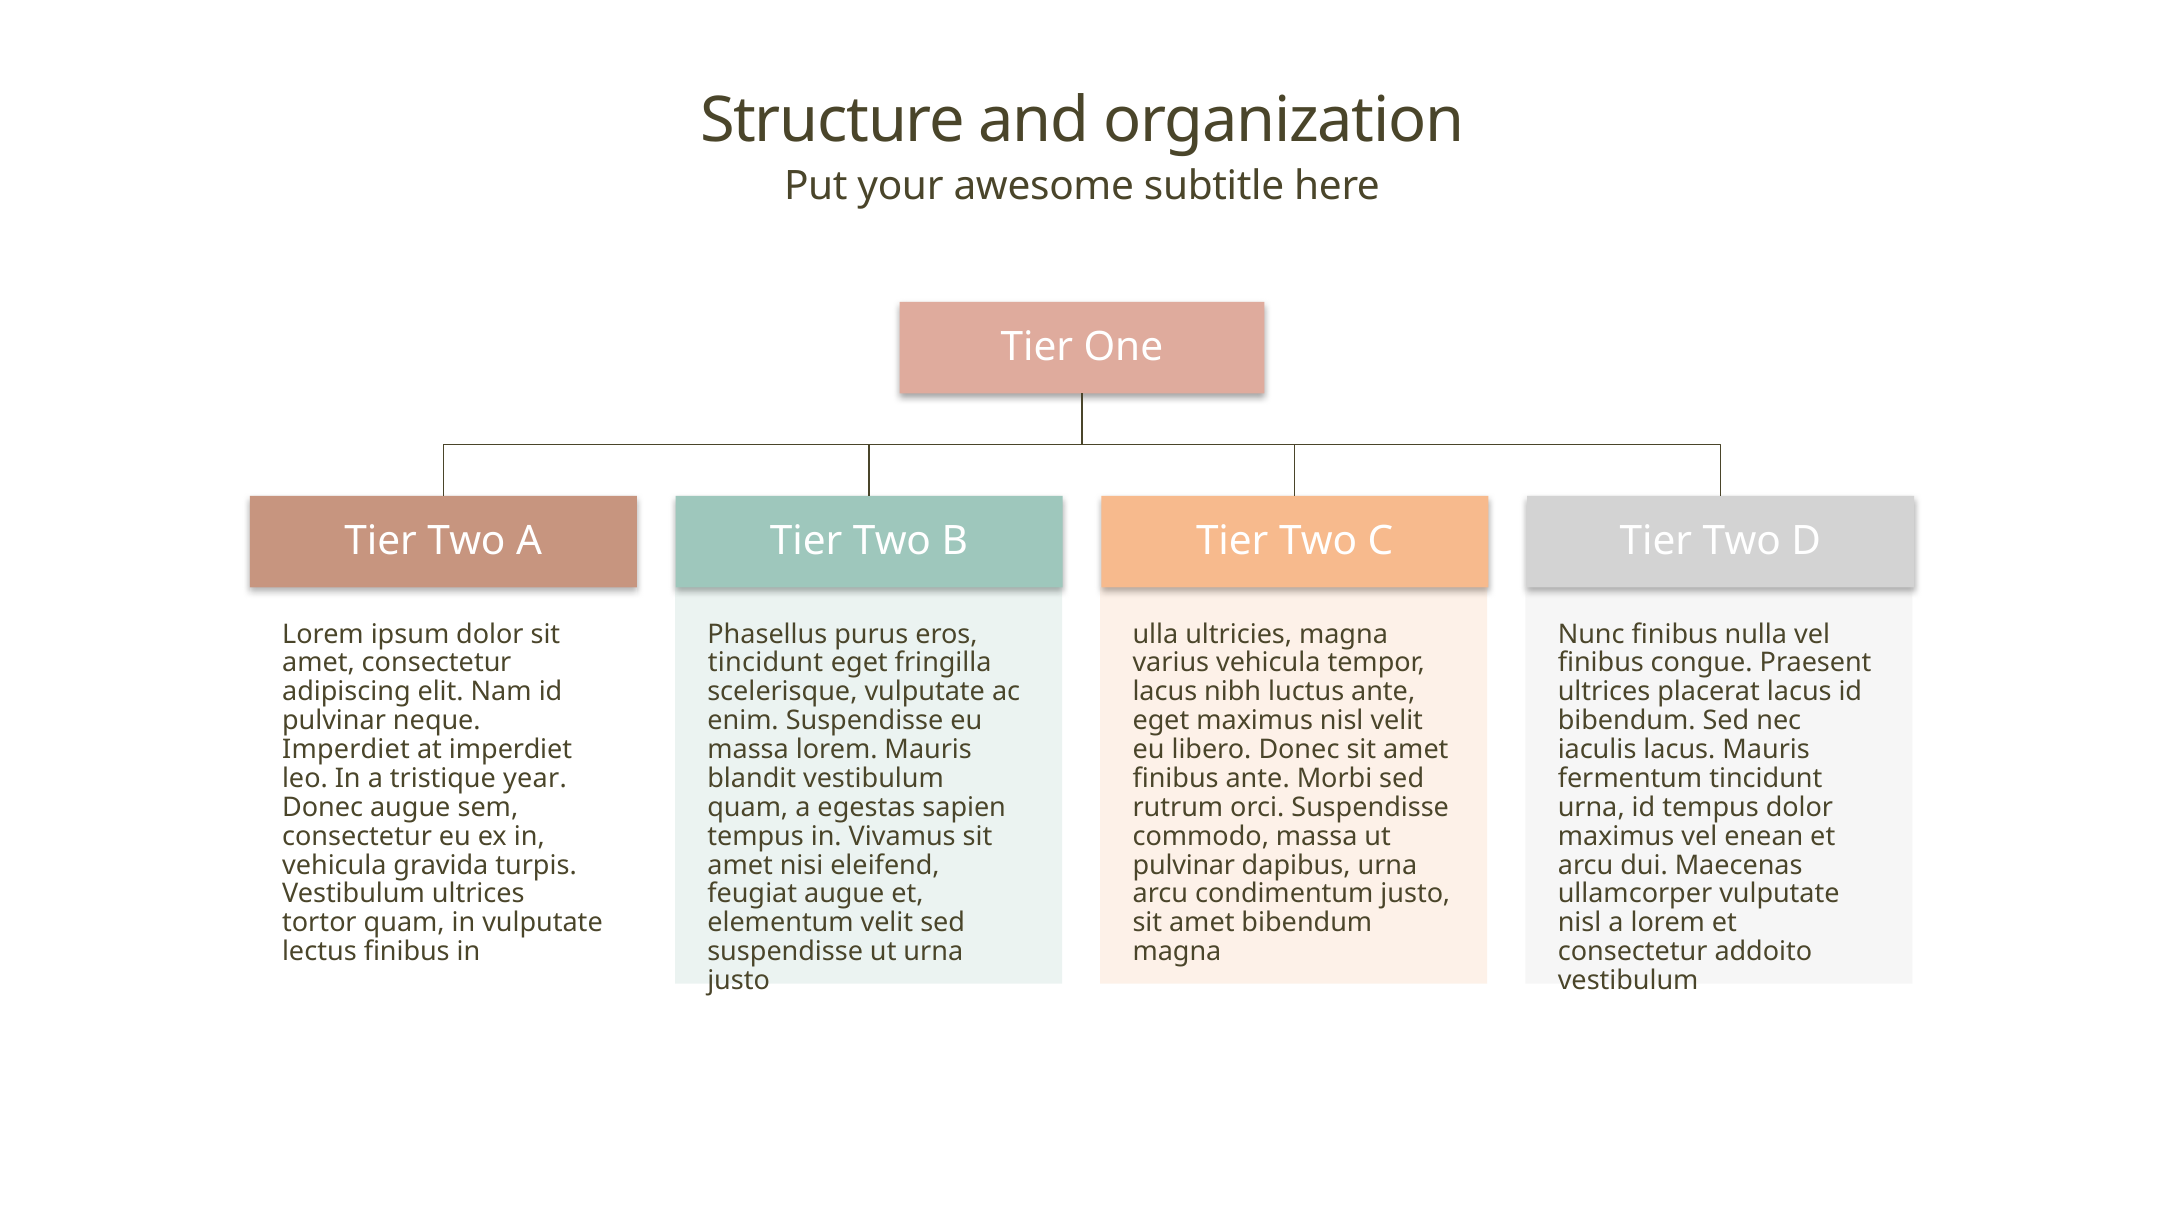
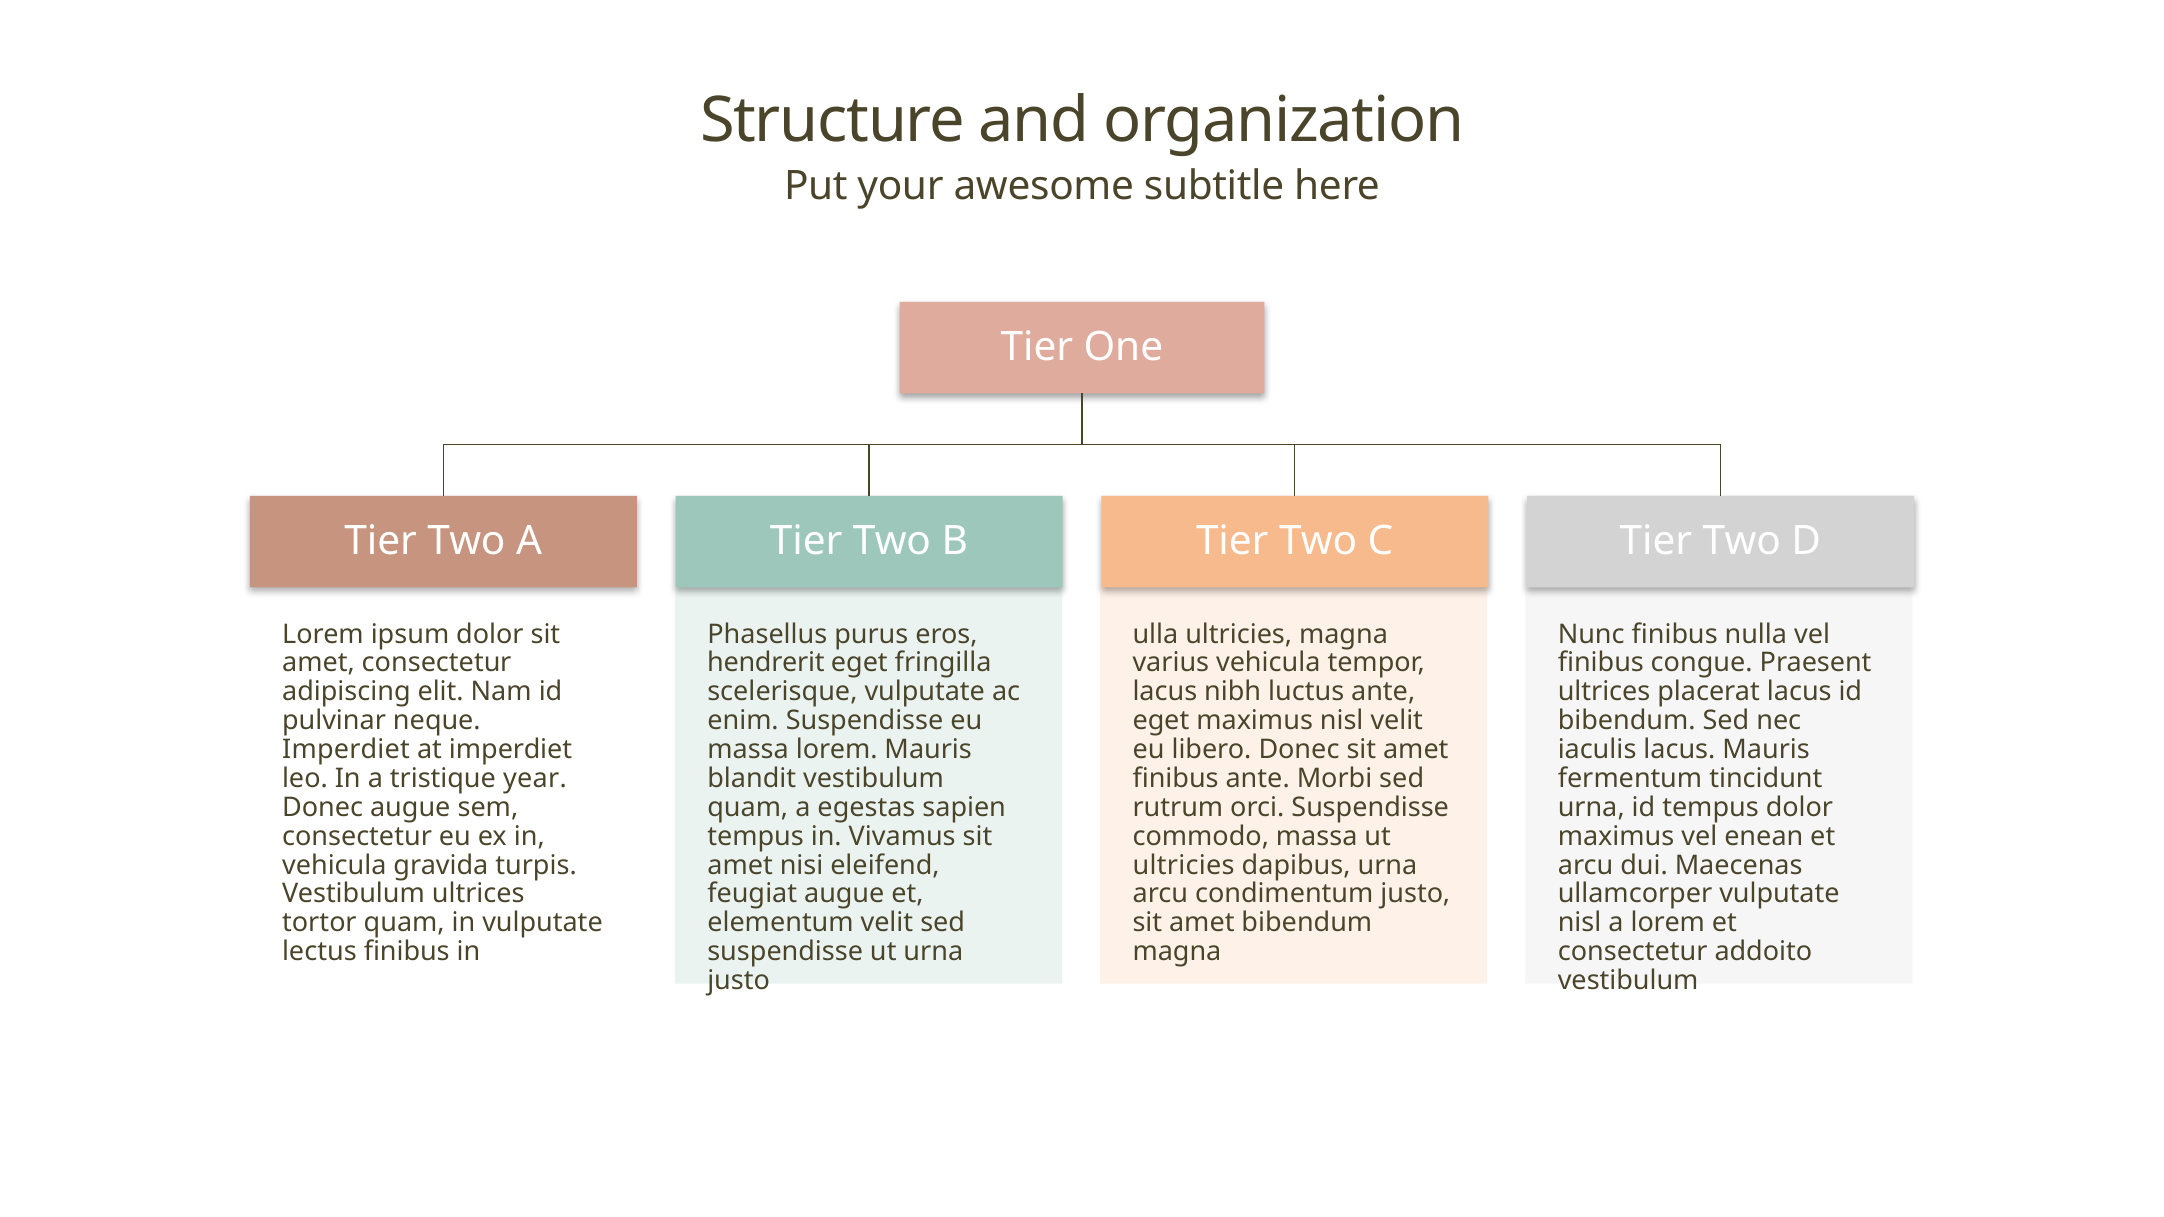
tincidunt: tincidunt -> hendrerit (766, 663)
pulvinar: pulvinar -> ultricies (1184, 865)
